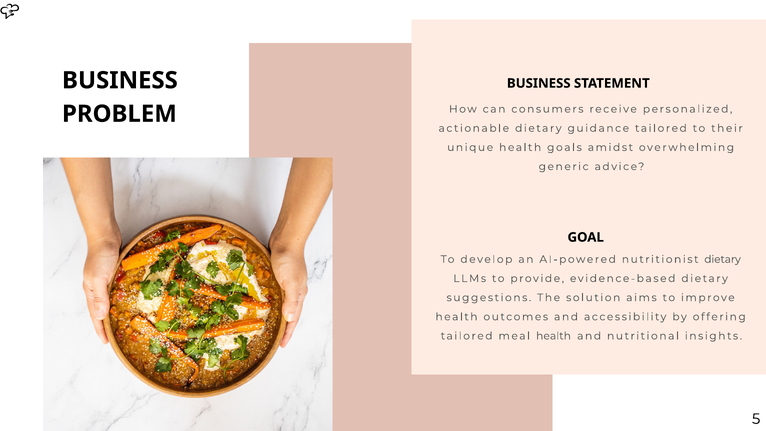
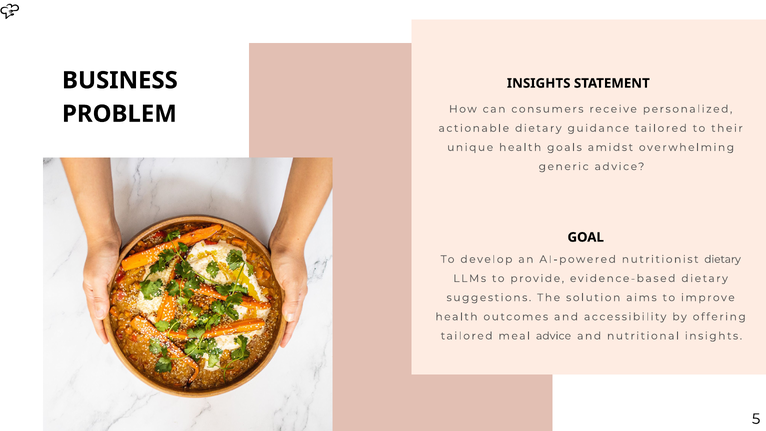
BUSINESS: BUSINESS -> INSIGHTS (539, 83)
meal health: health -> advice (554, 336)
